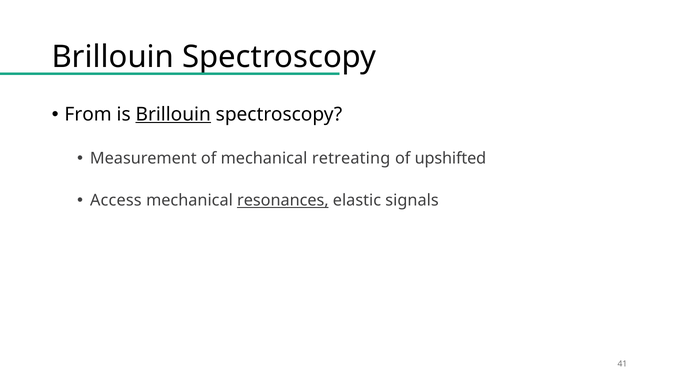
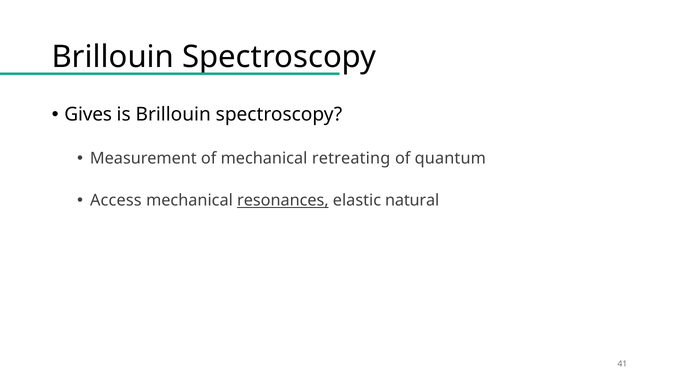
From: From -> Gives (88, 114)
Brillouin underline: present -> none (173, 114)
upshifted: upshifted -> quantum (450, 158)
signals: signals -> natural (412, 200)
